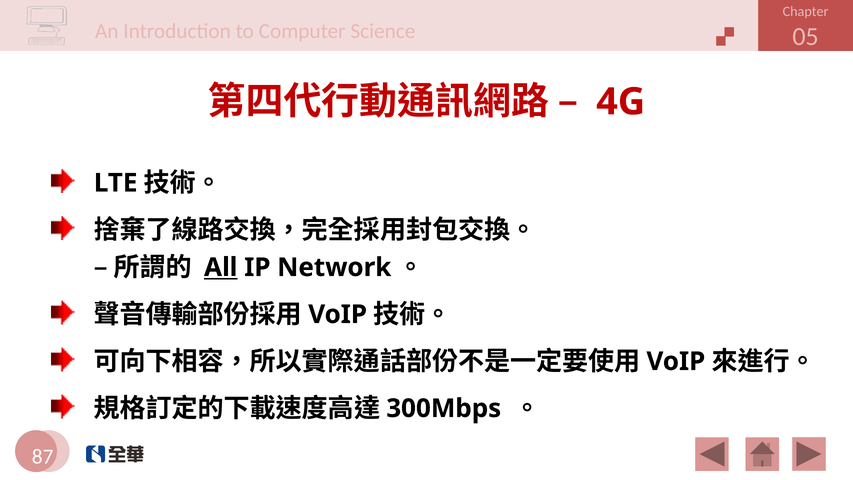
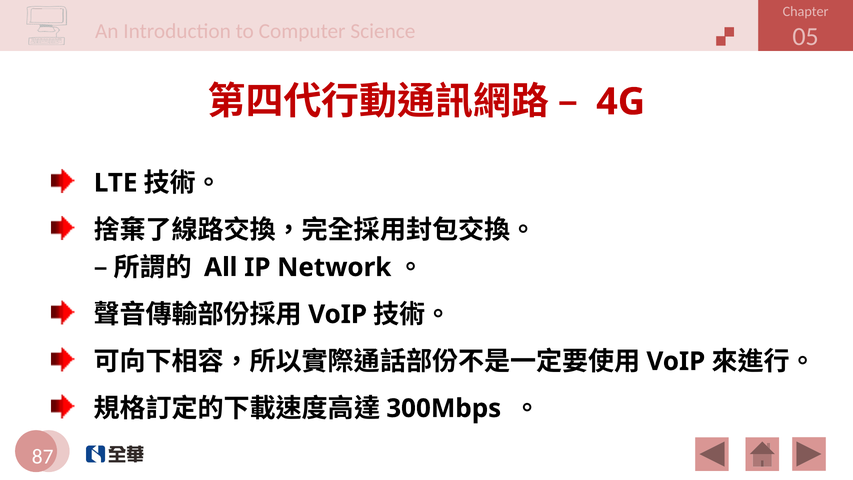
All underline: present -> none (221, 267)
